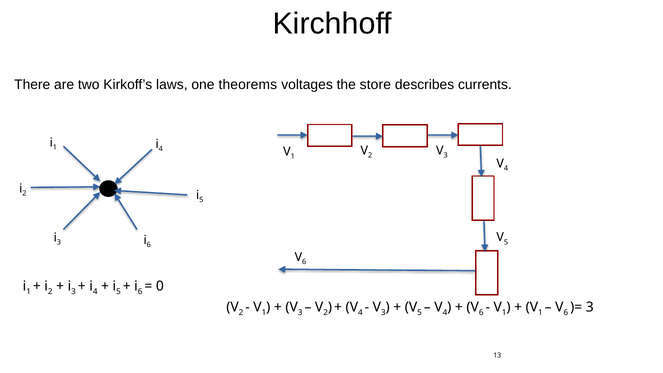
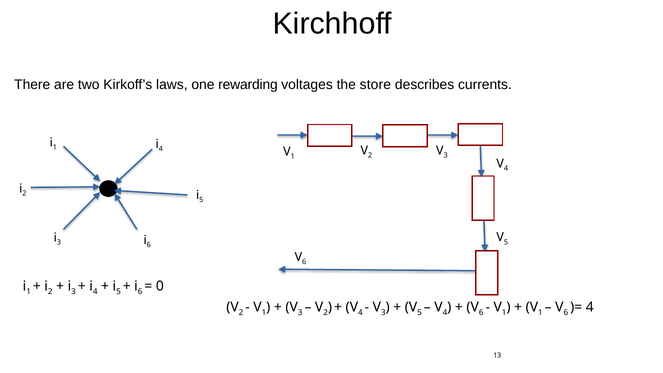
theorems: theorems -> rewarding (248, 84)
3: 3 -> 4 (590, 307)
